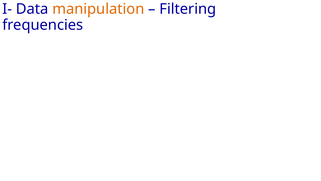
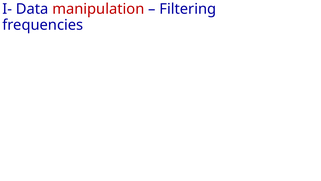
manipulation colour: orange -> red (98, 9)
